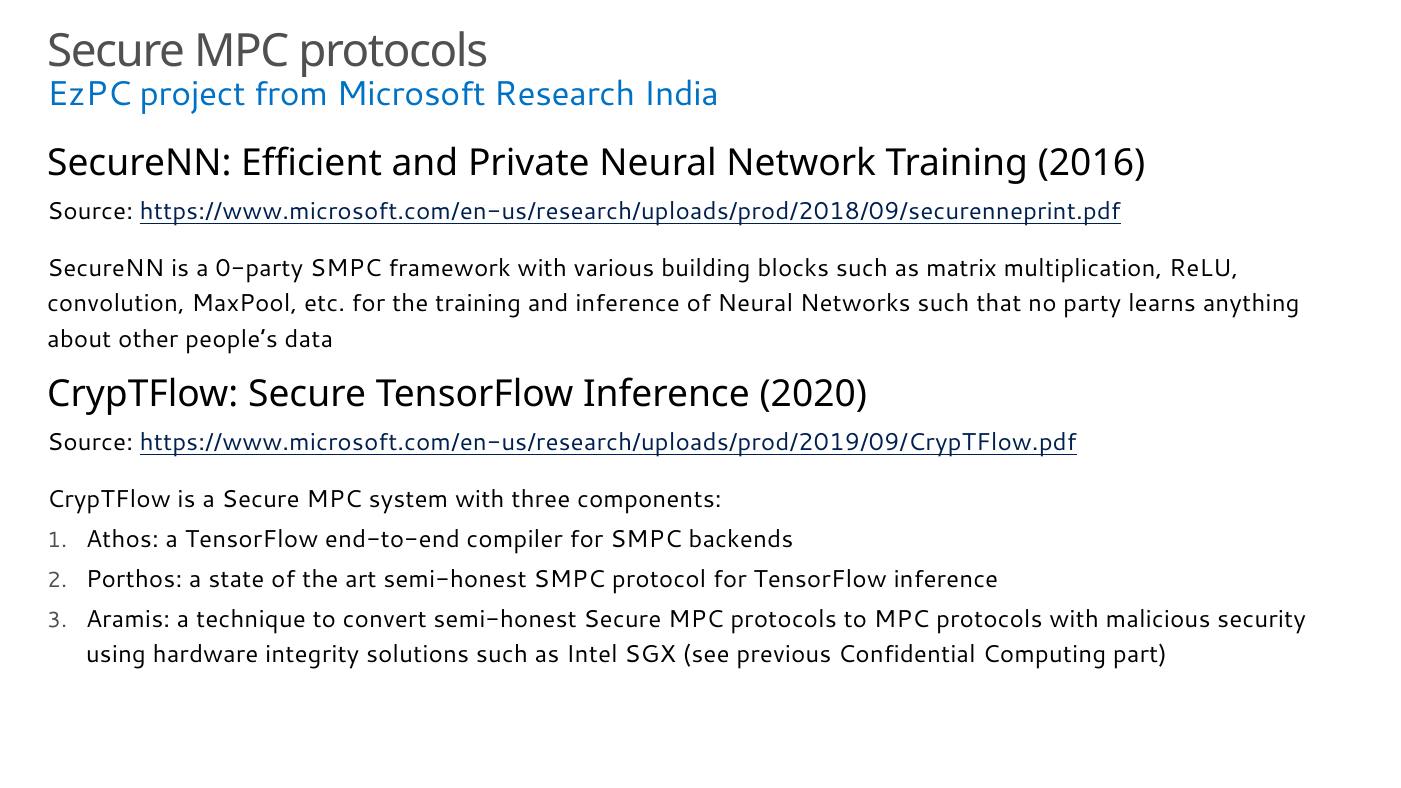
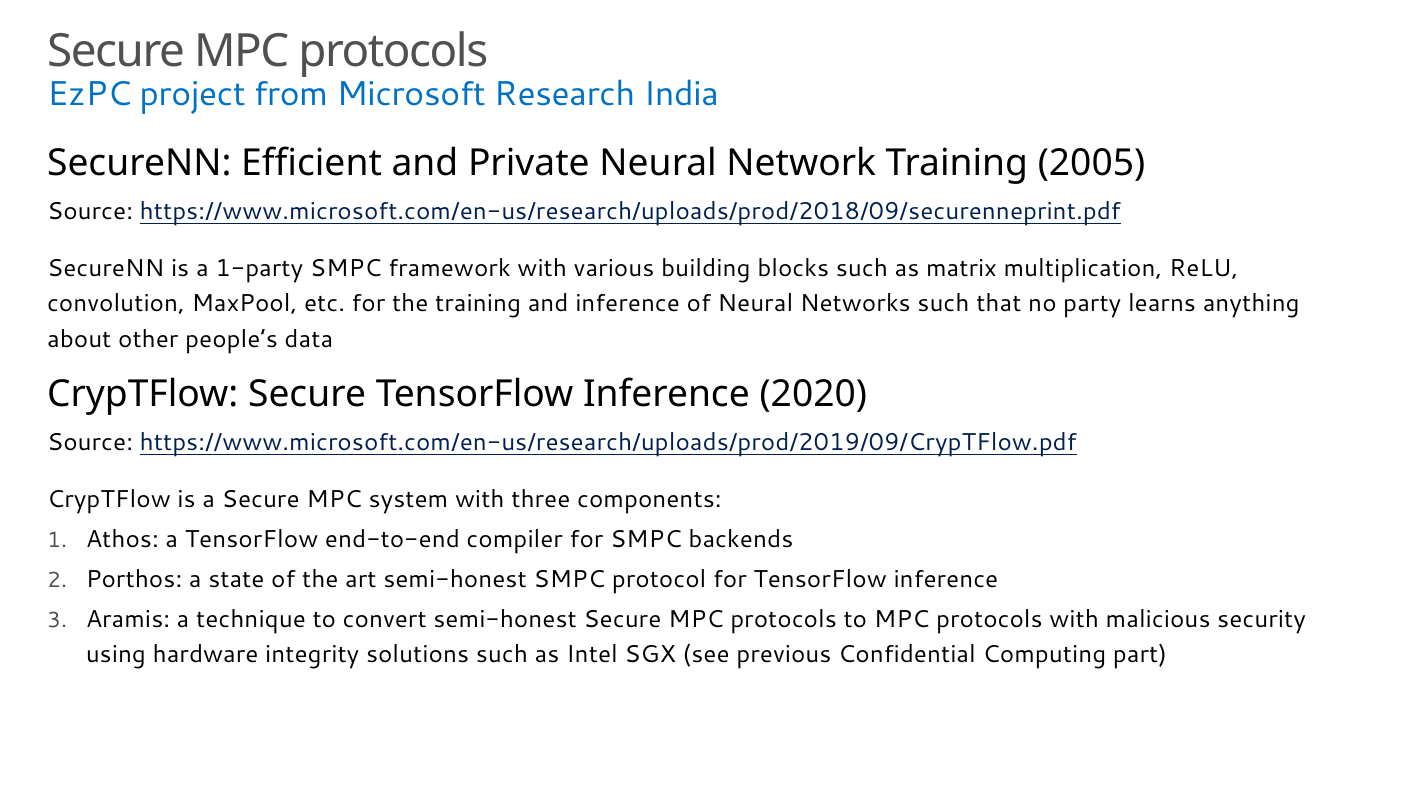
2016: 2016 -> 2005 (1092, 163)
0-party: 0-party -> 1-party (259, 269)
